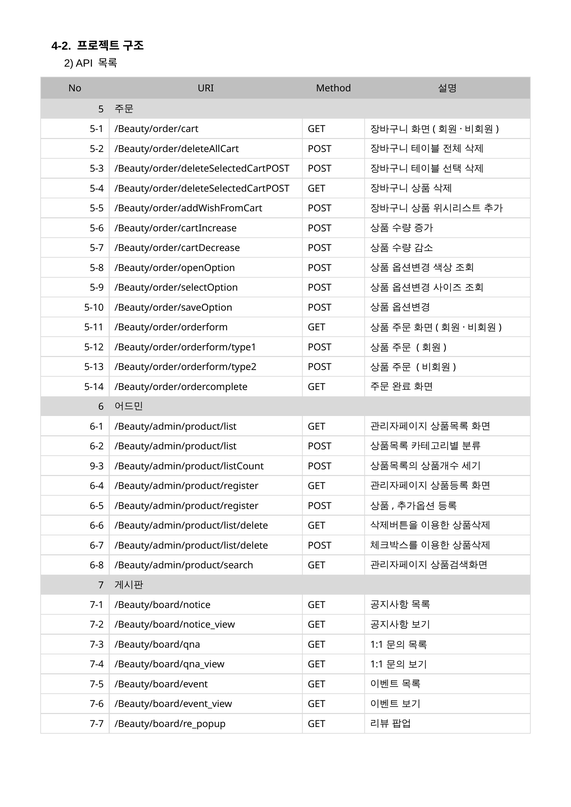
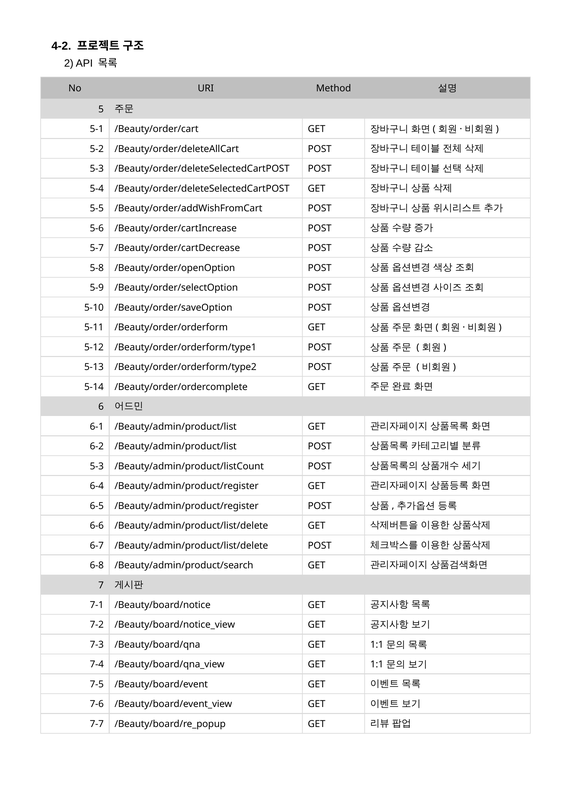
9-3: 9-3 -> 5-3 (97, 466)
